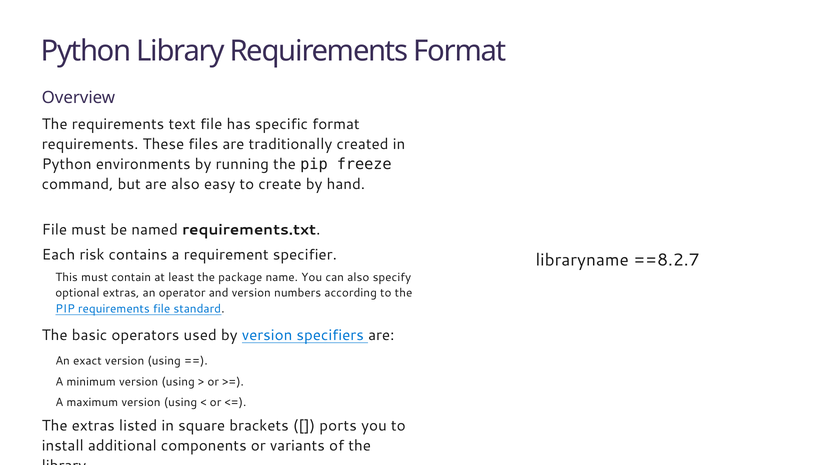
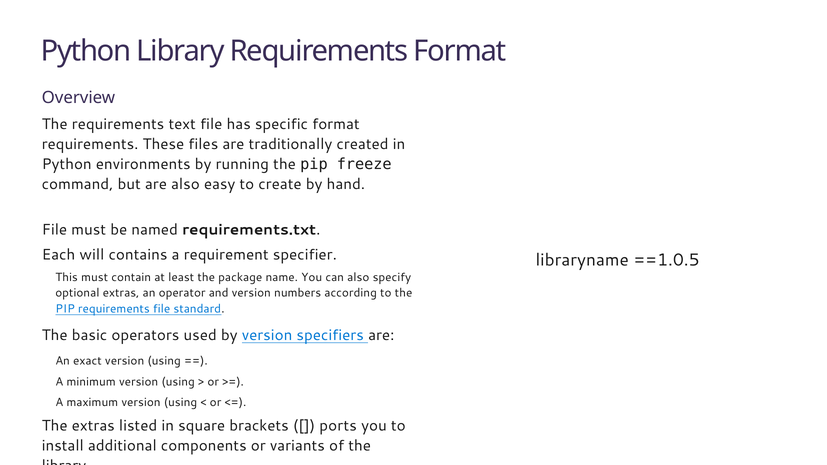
risk: risk -> will (92, 255)
==8.2.7: ==8.2.7 -> ==1.0.5 (667, 260)
